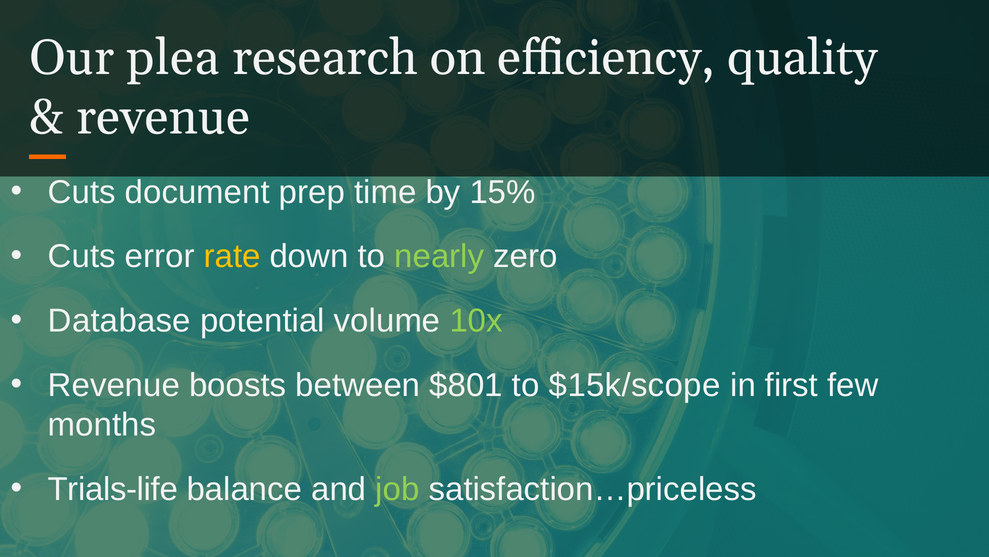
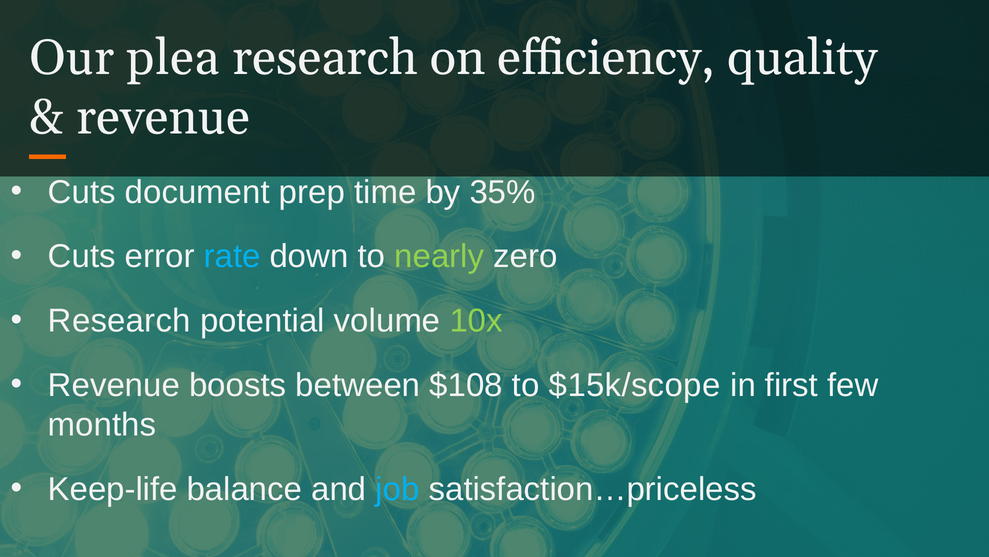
15%: 15% -> 35% (503, 192)
rate colour: yellow -> light blue (232, 256)
Database: Database -> Research (119, 321)
$801: $801 -> $108 (466, 385)
Trials-life: Trials-life -> Keep-life (113, 489)
job colour: light green -> light blue (397, 489)
